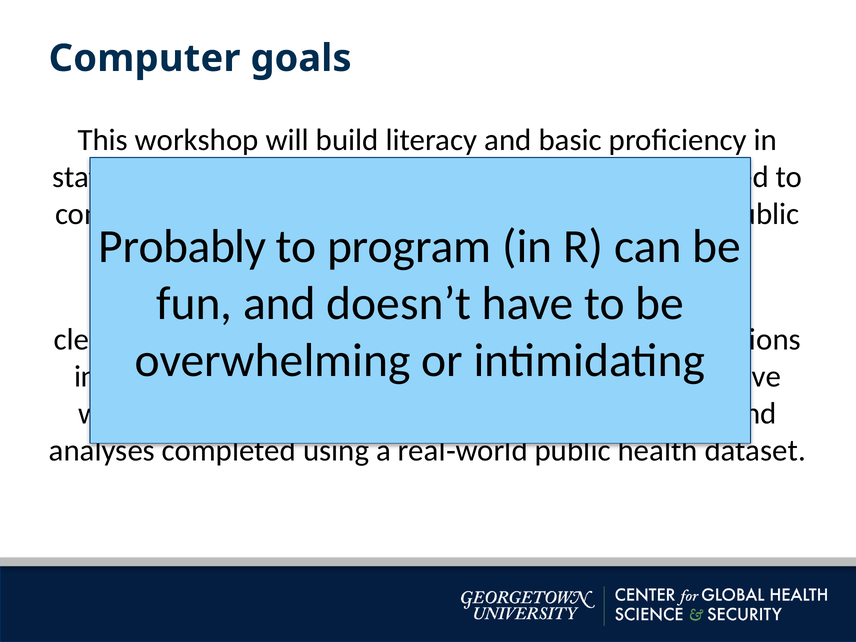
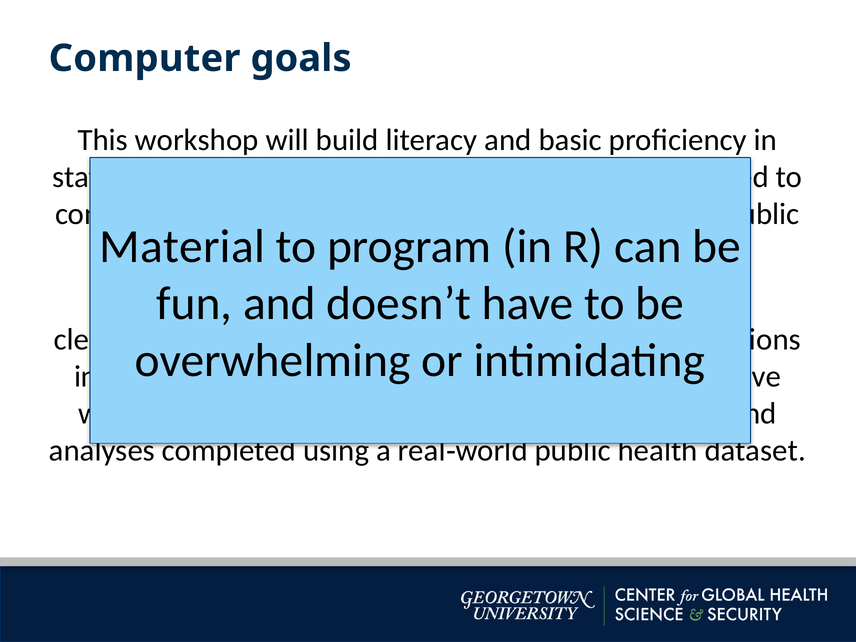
Probably: Probably -> Material (182, 247)
